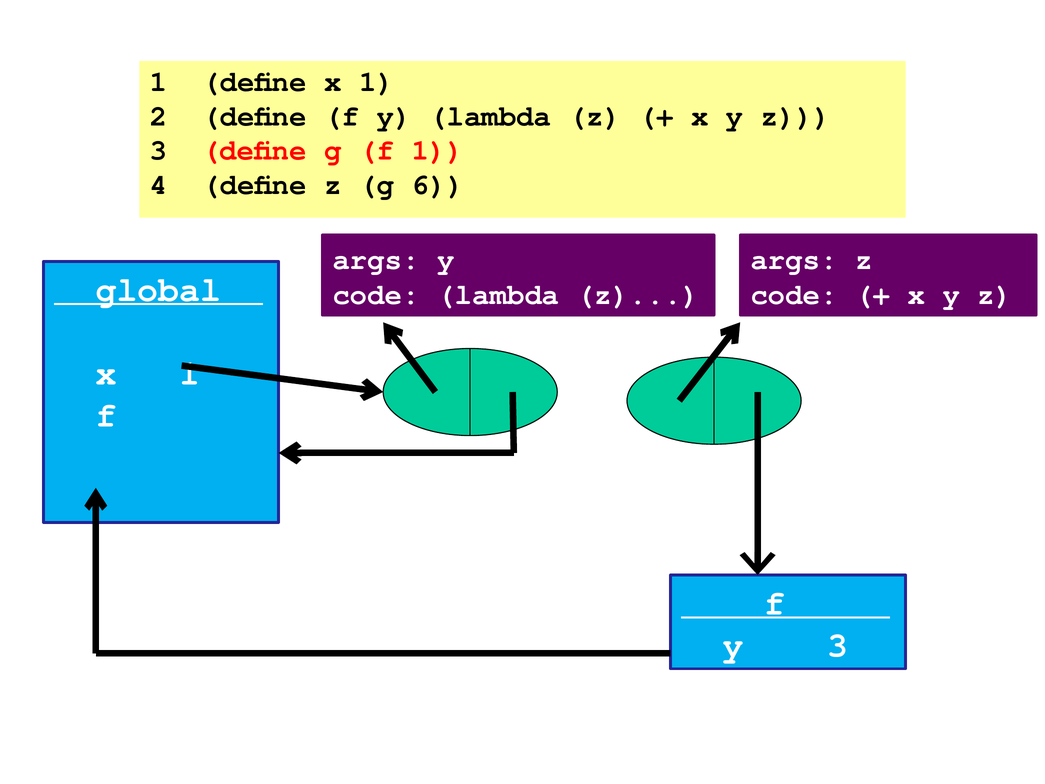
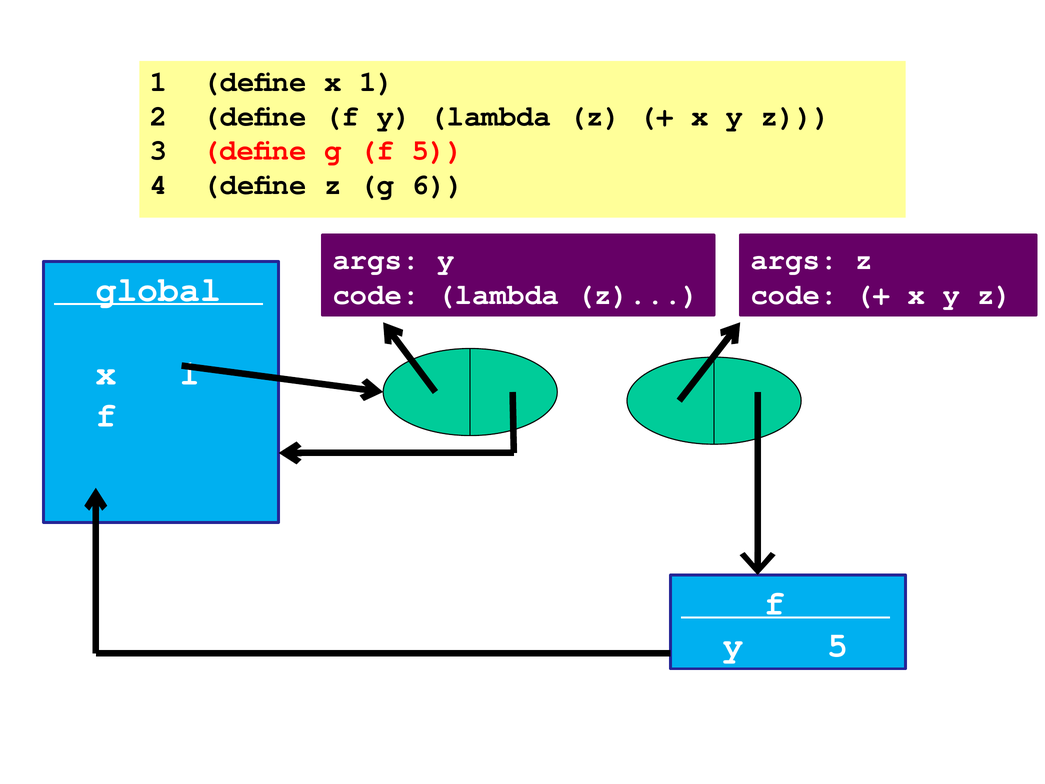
f 1: 1 -> 5 (438, 150)
y 3: 3 -> 5 (838, 645)
